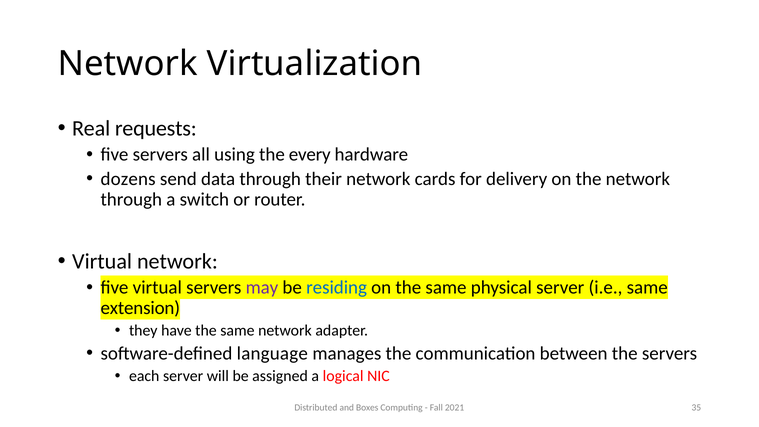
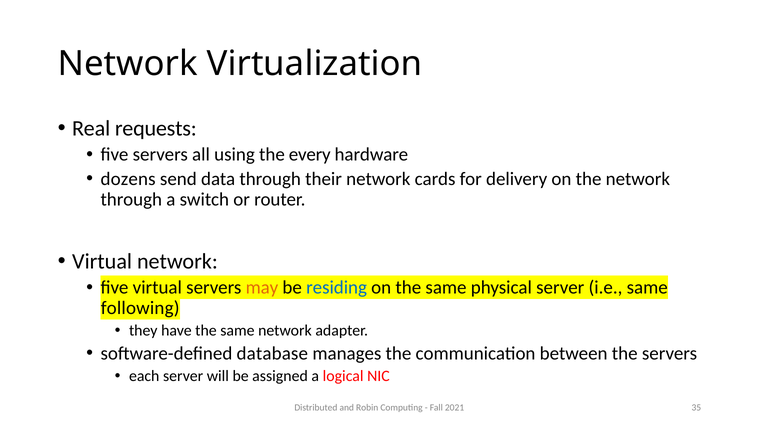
may colour: purple -> orange (262, 287)
extension: extension -> following (140, 308)
language: language -> database (272, 353)
Boxes: Boxes -> Robin (367, 408)
